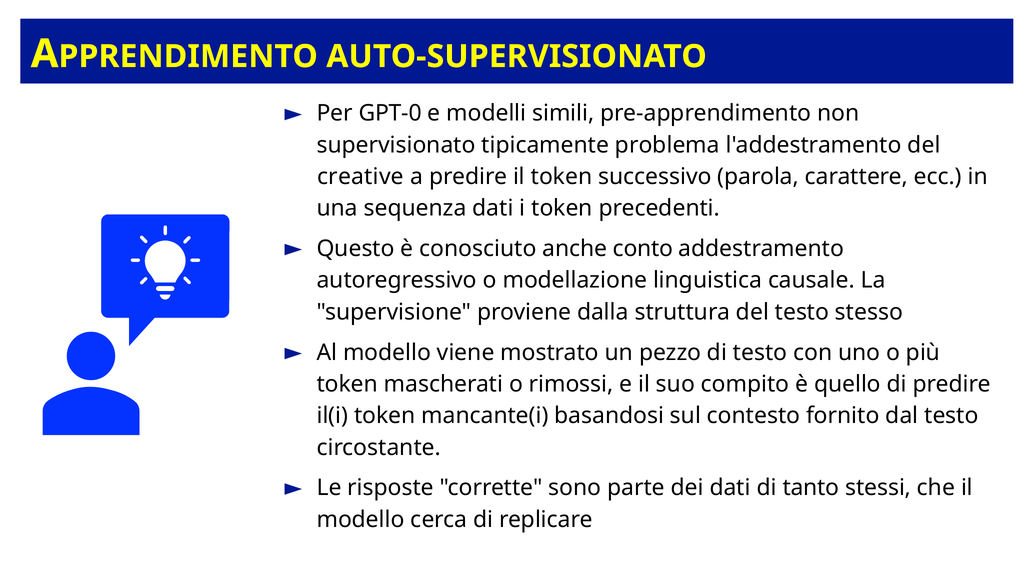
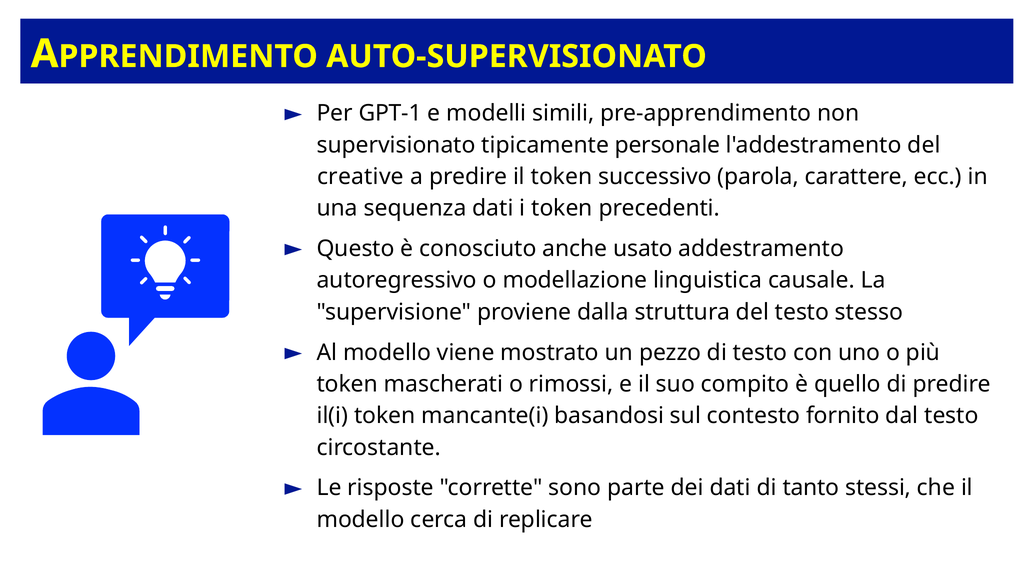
GPT-0: GPT-0 -> GPT-1 (390, 113)
problema: problema -> personale (667, 145)
conto: conto -> usato (643, 249)
